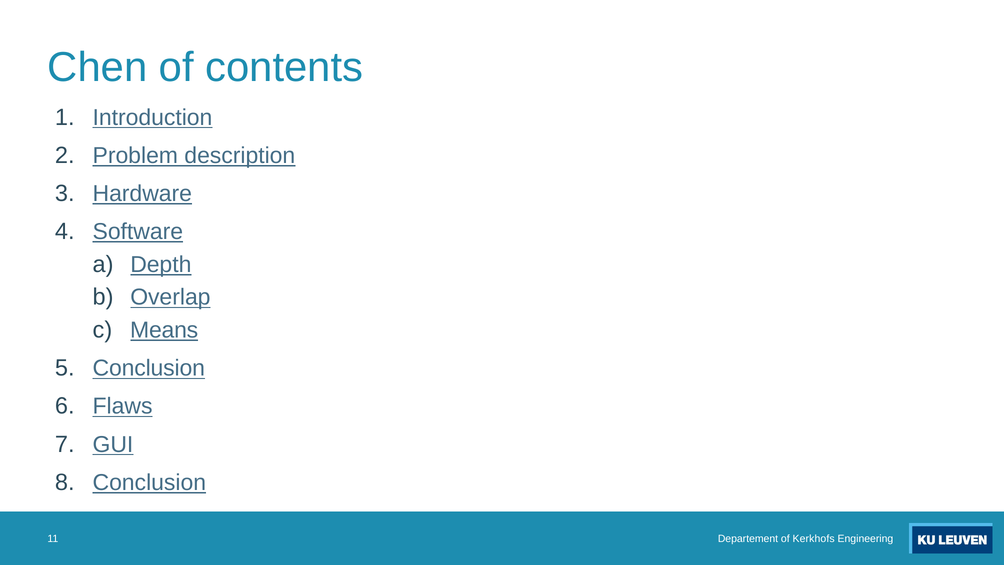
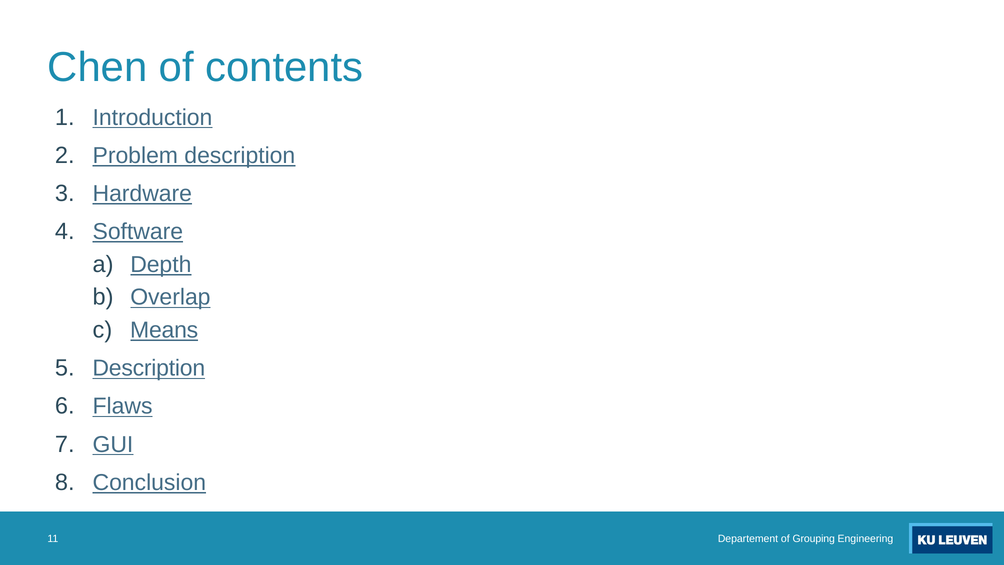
Conclusion: Conclusion -> Description (149, 368)
Kerkhofs: Kerkhofs -> Grouping (814, 539)
